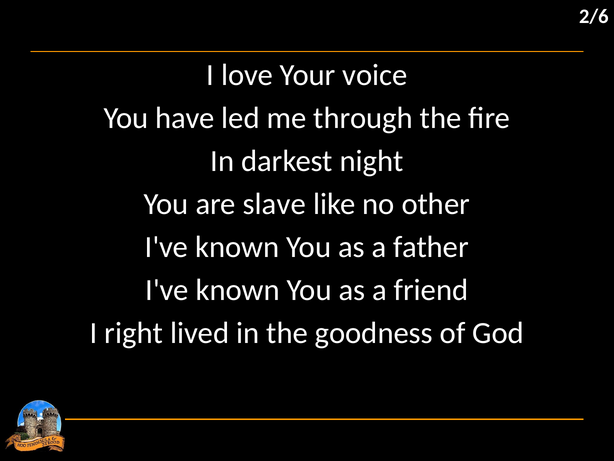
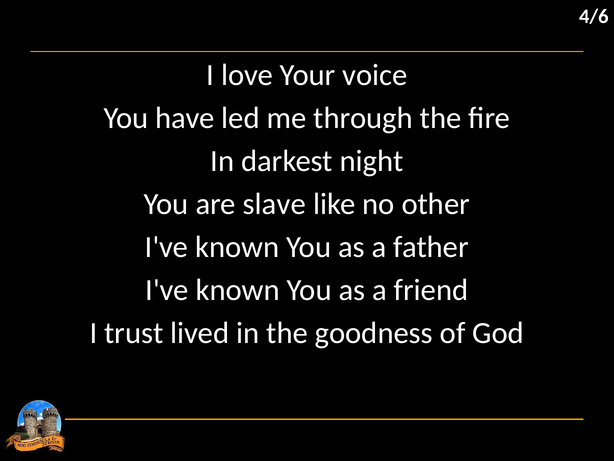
2/6: 2/6 -> 4/6 (594, 17)
right: right -> trust (134, 333)
